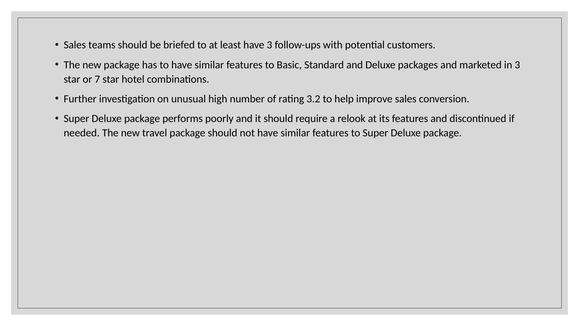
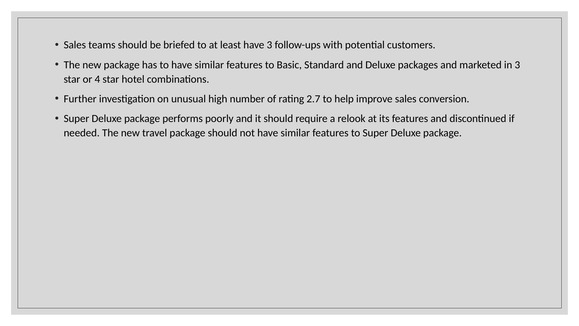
7: 7 -> 4 (97, 79)
3.2: 3.2 -> 2.7 (313, 99)
